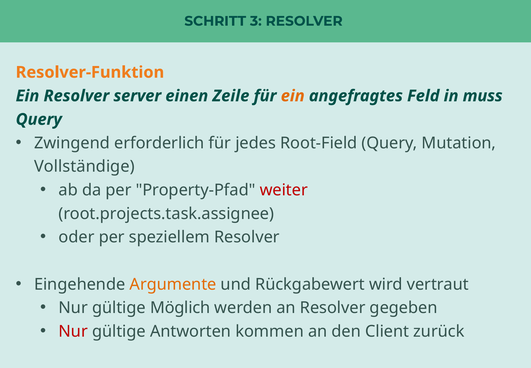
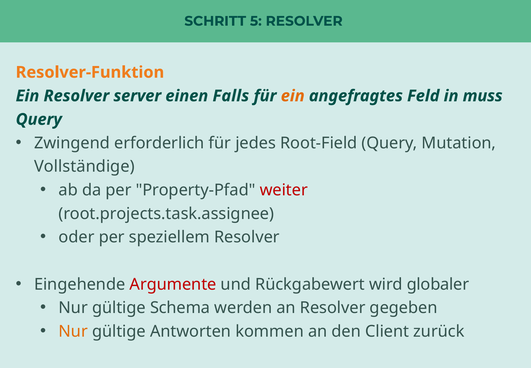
3: 3 -> 5 (256, 21)
Zeile: Zeile -> Falls (231, 96)
Argumente colour: orange -> red (173, 284)
vertraut: vertraut -> globaler (438, 284)
Möglich: Möglich -> Schema (180, 307)
Nur colour: red -> orange (73, 331)
